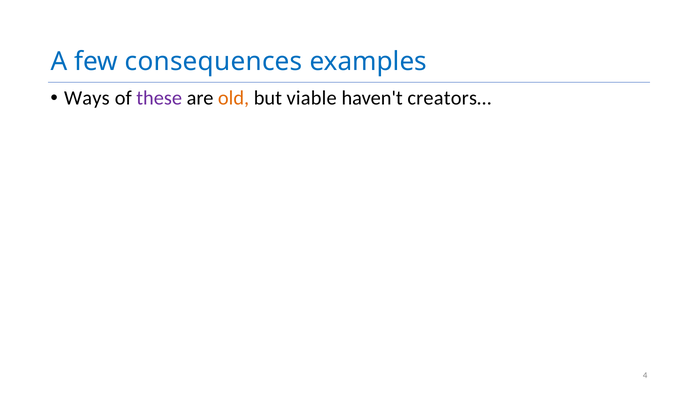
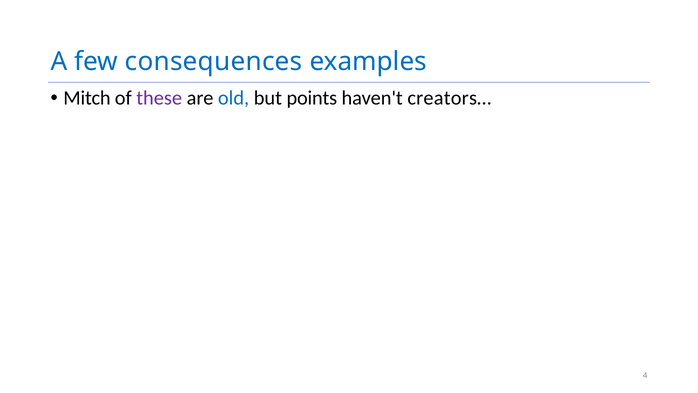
Ways: Ways -> Mitch (87, 98)
old colour: orange -> blue (234, 98)
viable: viable -> points (312, 98)
